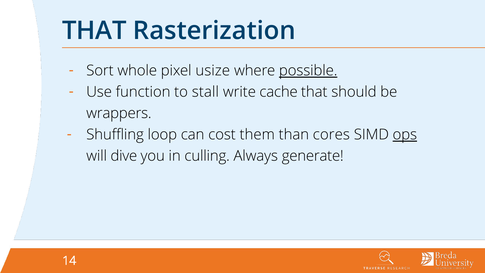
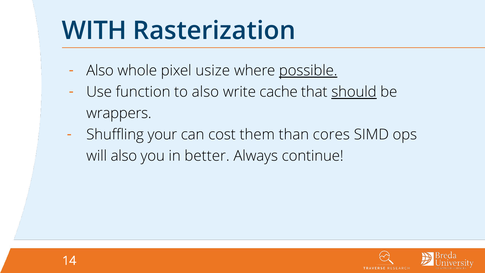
THAT: THAT -> WITH (94, 31)
Sort: Sort -> Also (100, 71)
to stall: stall -> also (205, 92)
should underline: none -> present (354, 92)
loop: loop -> your (162, 135)
ops underline: present -> none (405, 135)
will dive: dive -> also (124, 156)
culling: culling -> better (207, 156)
generate: generate -> continue (313, 156)
